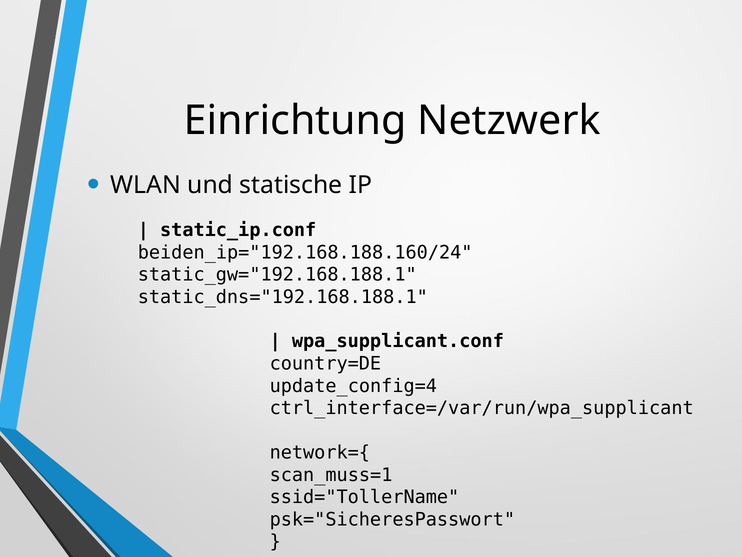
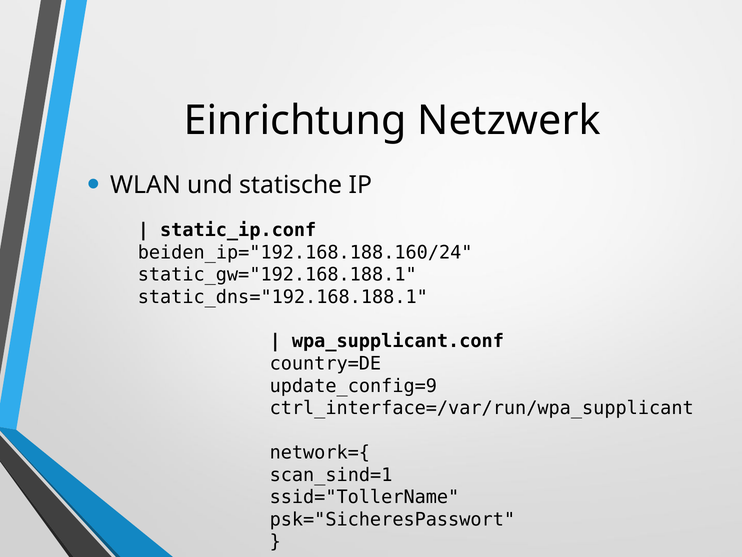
update_config=4: update_config=4 -> update_config=9 (353, 386)
scan_muss=1: scan_muss=1 -> scan_sind=1 (331, 475)
